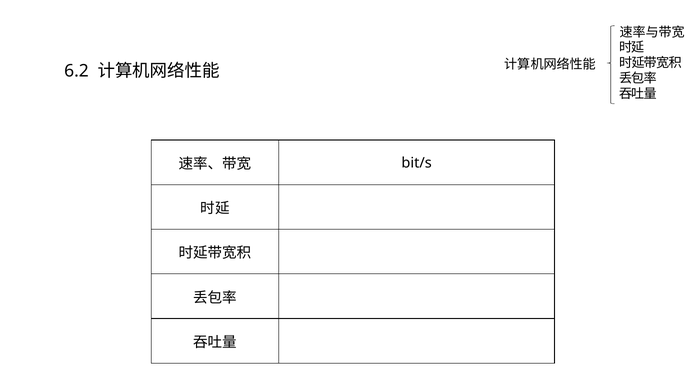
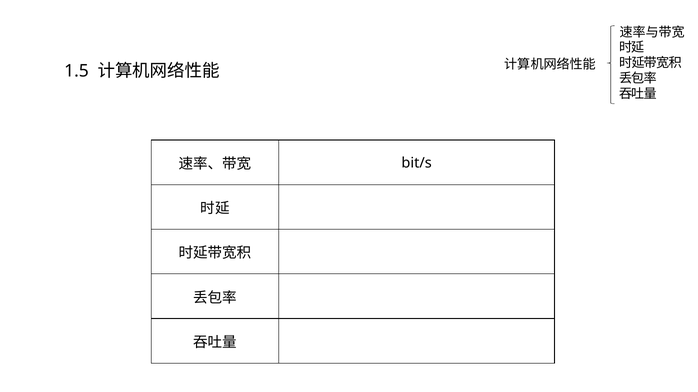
6.2: 6.2 -> 1.5 (77, 71)
